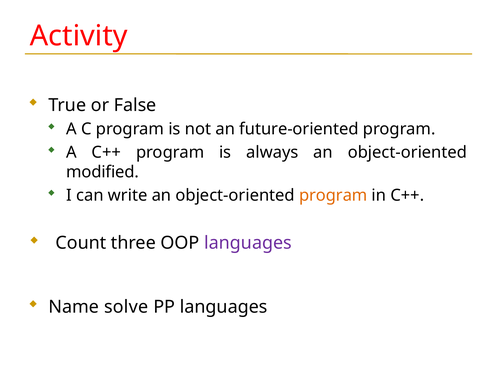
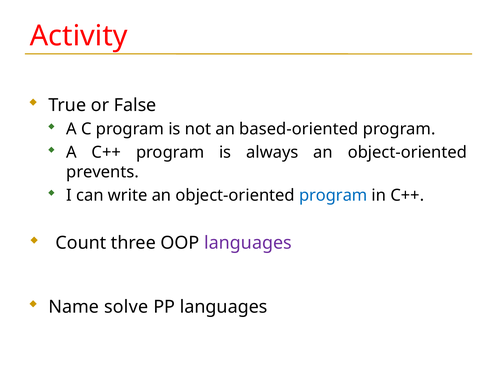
future-oriented: future-oriented -> based-oriented (299, 129)
modified: modified -> prevents (103, 172)
program colour: orange -> blue (333, 195)
